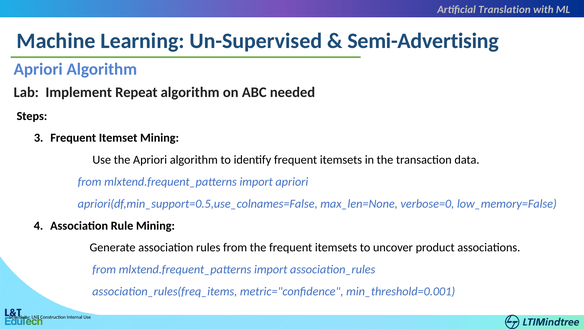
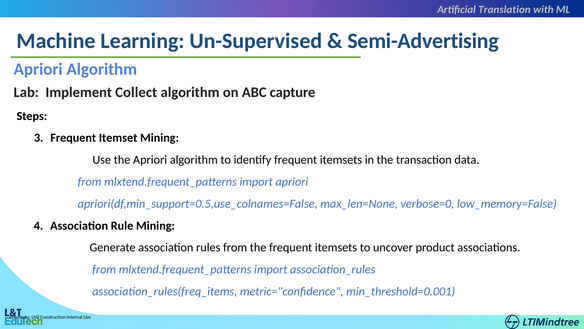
Repeat: Repeat -> Collect (136, 92)
needed: needed -> capture (293, 92)
